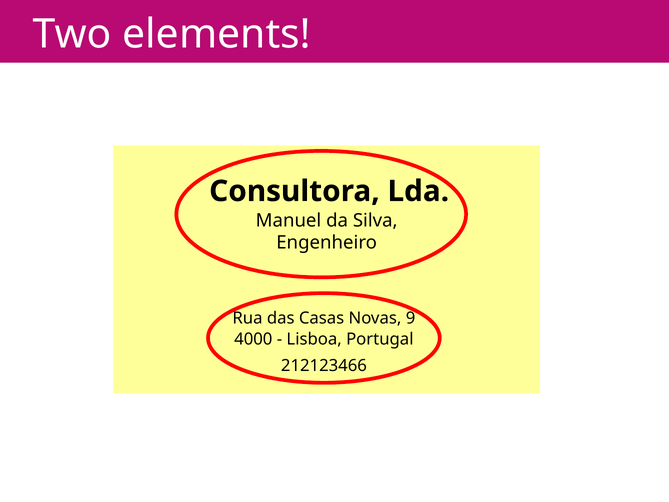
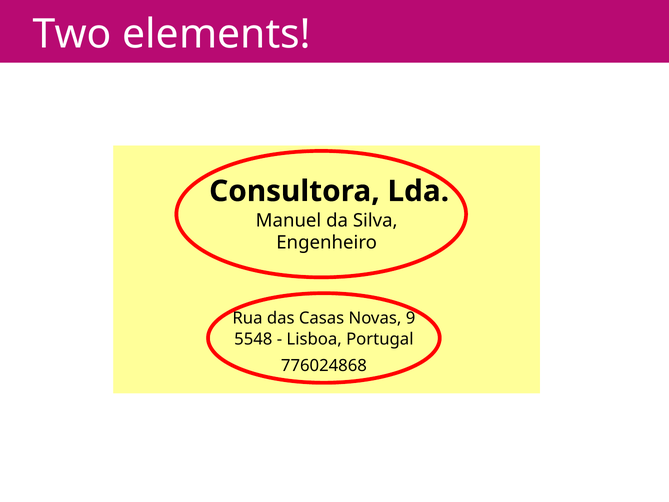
4000: 4000 -> 5548 (253, 339)
212123466: 212123466 -> 776024868 (324, 365)
